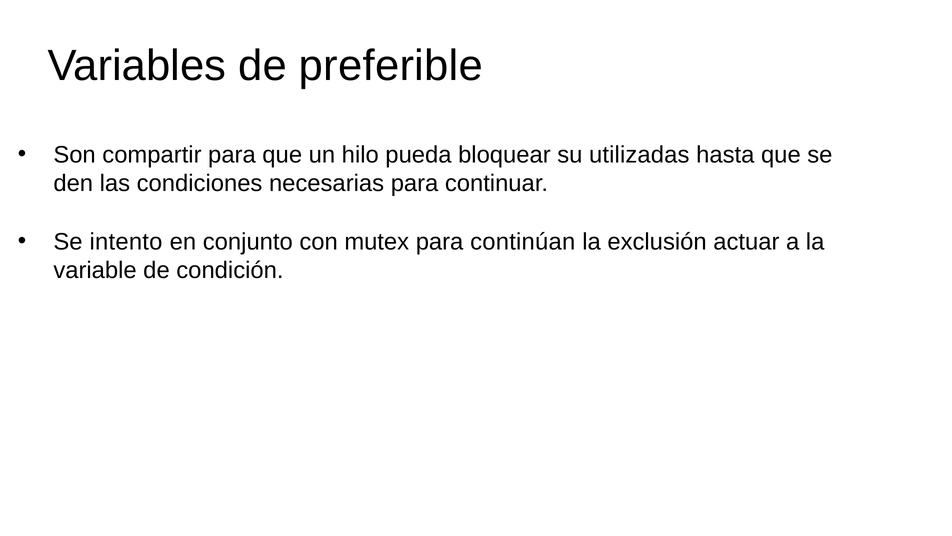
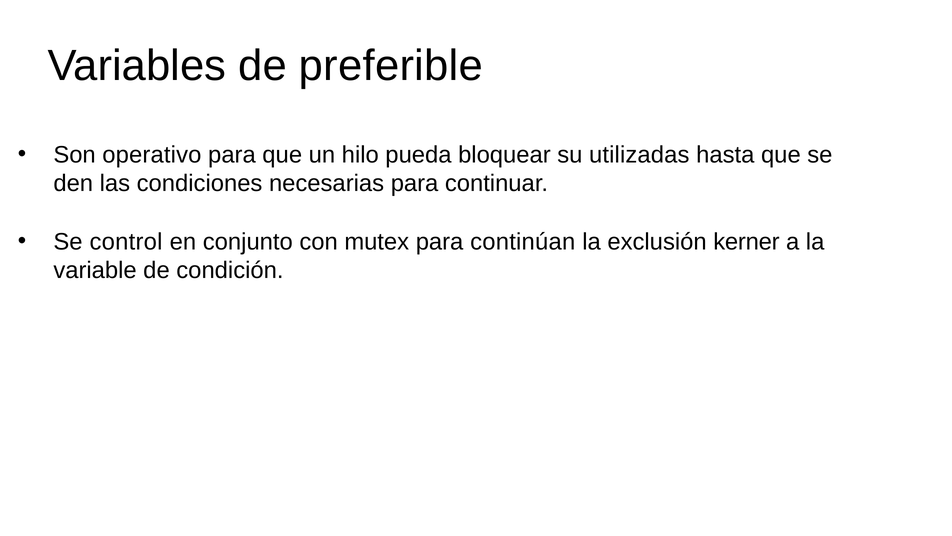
compartir: compartir -> operativo (152, 155)
intento: intento -> control (126, 242)
actuar: actuar -> kerner (746, 242)
